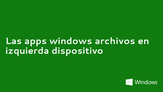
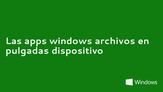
izquierda: izquierda -> pulgadas (27, 51)
